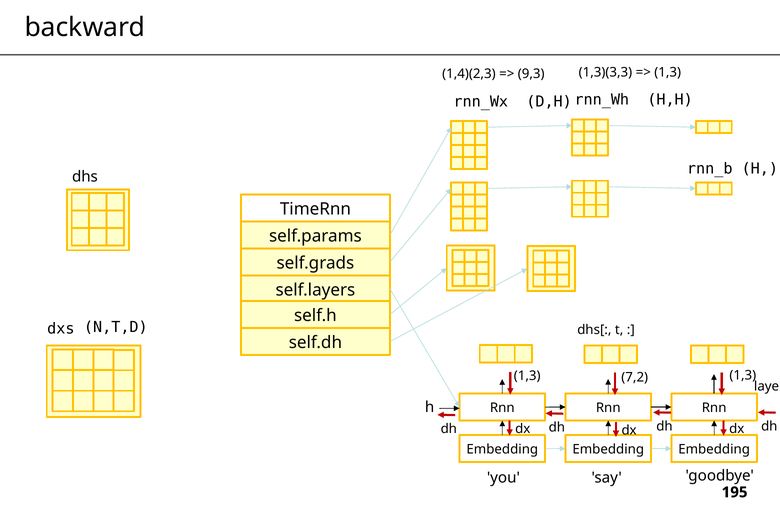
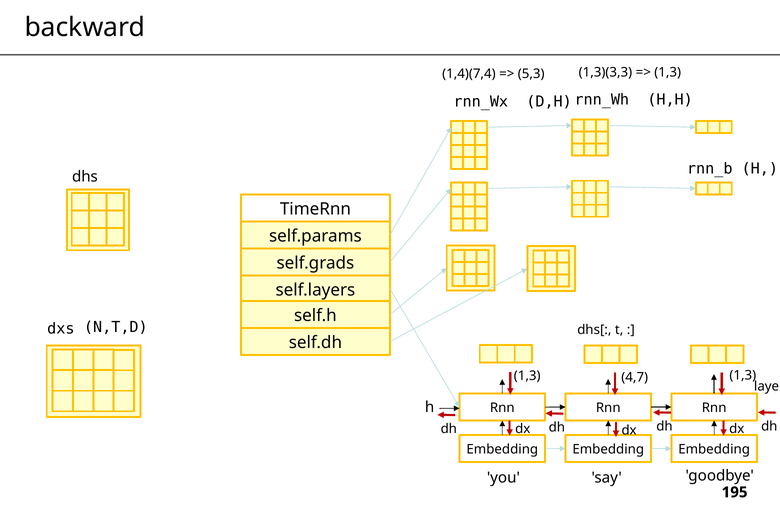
1,4)(2,3: 1,4)(2,3 -> 1,4)(7,4 (469, 74)
9,3: 9,3 -> 5,3 (531, 74)
7,2: 7,2 -> 4,7 (635, 377)
